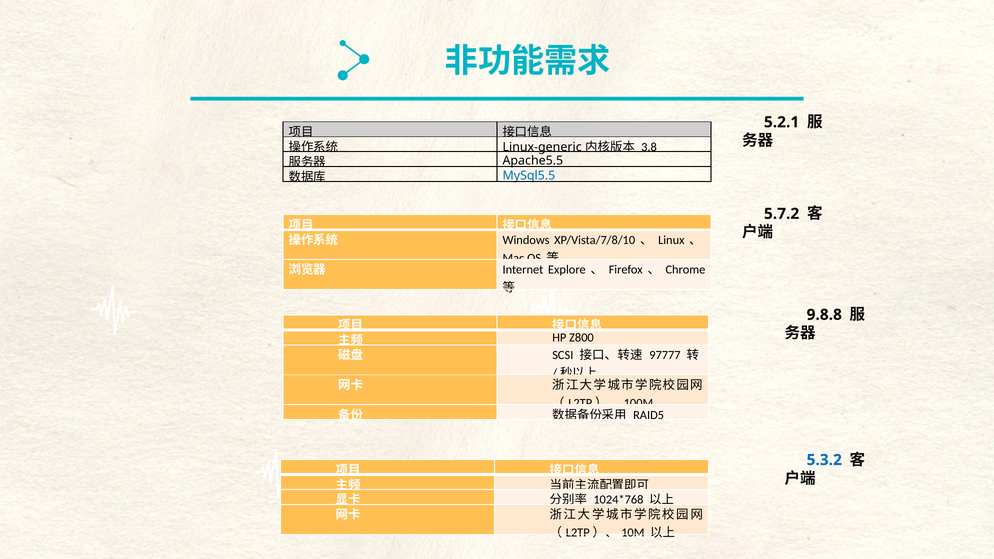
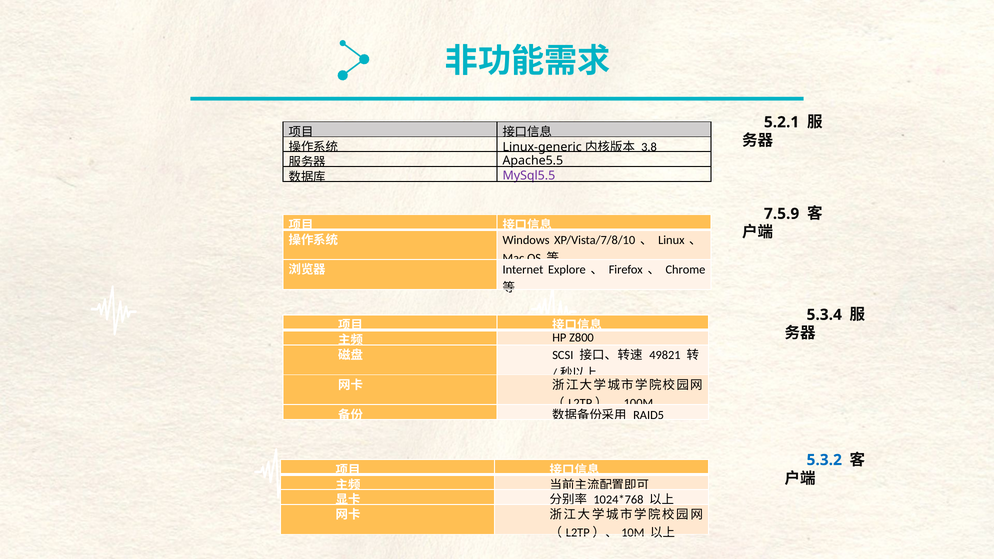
MySql5.5 colour: blue -> purple (529, 176)
5.7.2: 5.7.2 -> 7.5.9 (782, 214)
9.8.8: 9.8.8 -> 5.3.4 (824, 315)
97777: 97777 -> 49821 (665, 355)
